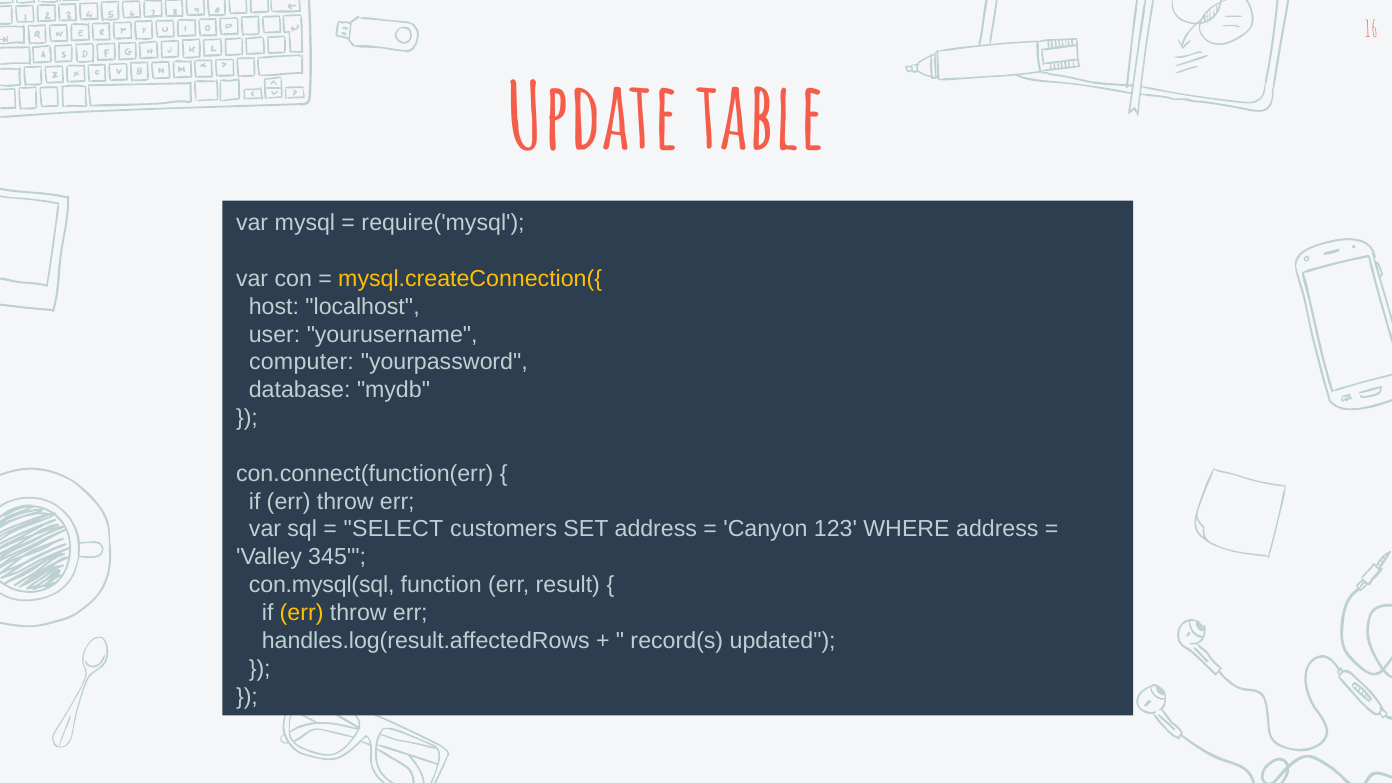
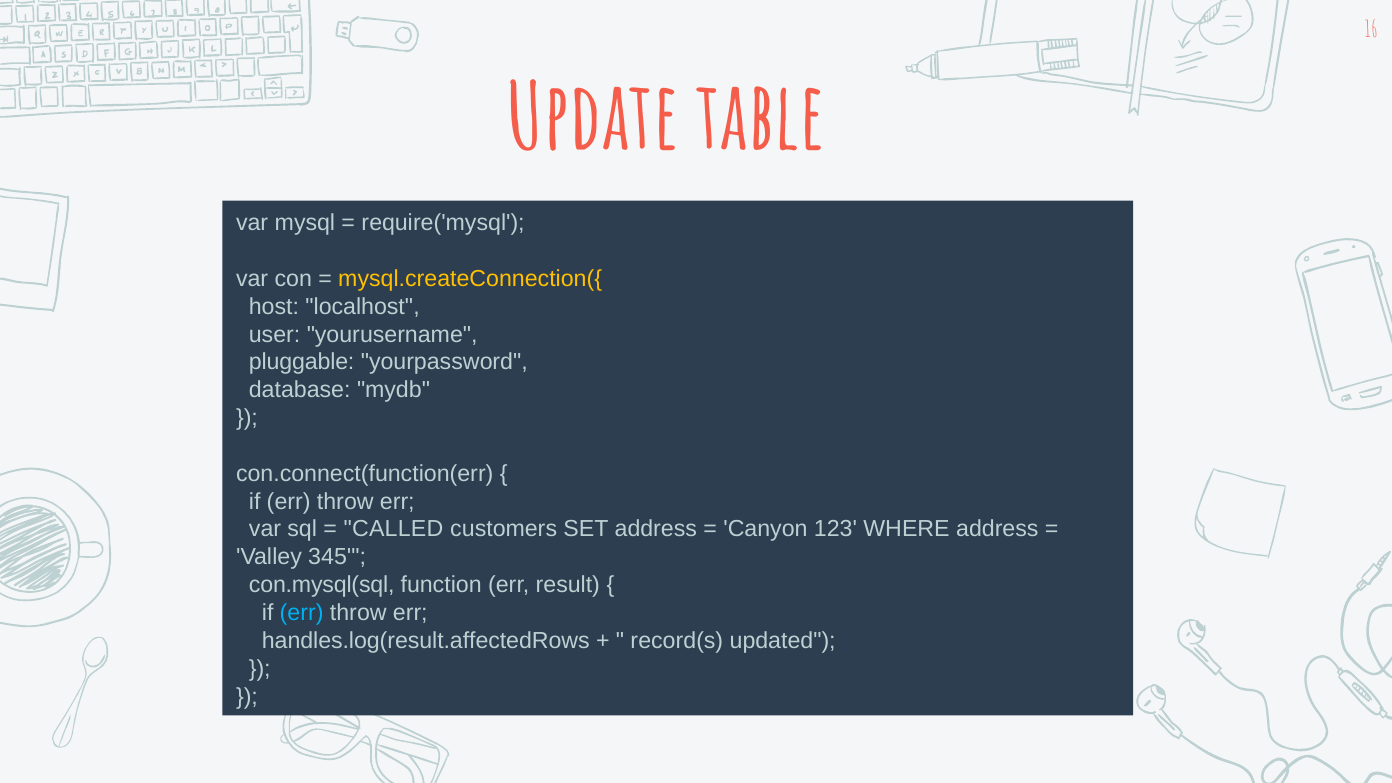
computer: computer -> pluggable (302, 362)
SELECT: SELECT -> CALLED (393, 529)
err colour: yellow -> light blue (302, 613)
